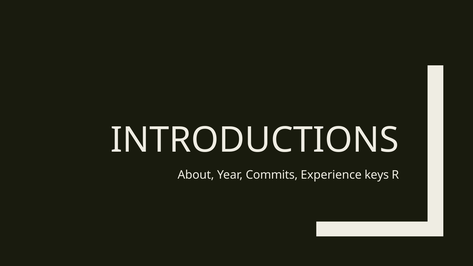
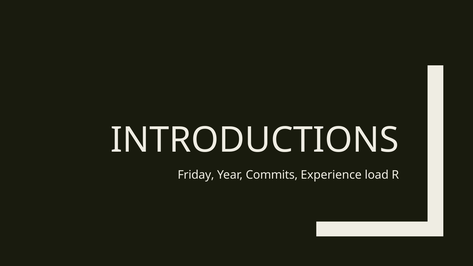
About: About -> Friday (196, 175)
keys: keys -> load (377, 175)
